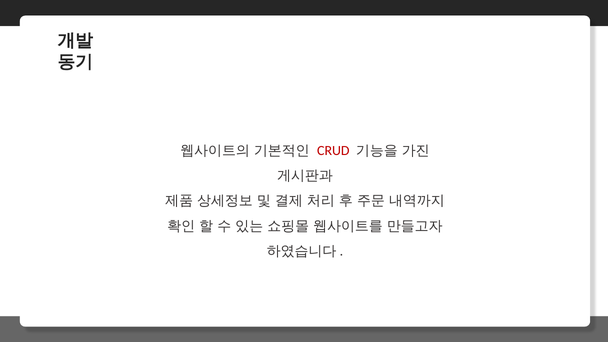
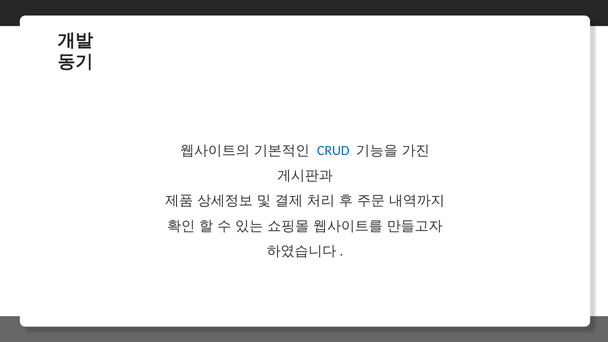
CRUD colour: red -> blue (333, 151)
